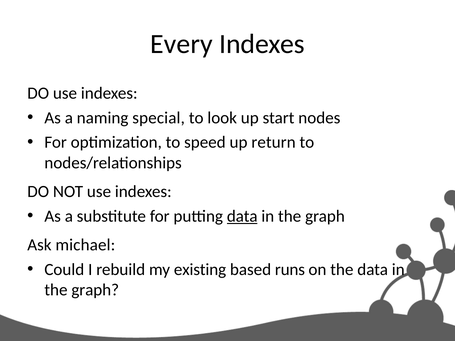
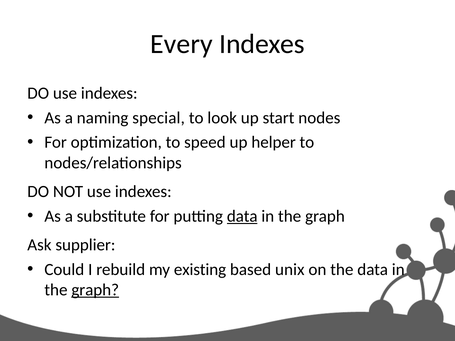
return: return -> helper (274, 142)
michael: michael -> supplier (85, 245)
runs: runs -> unix (290, 270)
graph underline: none -> present (95, 290)
